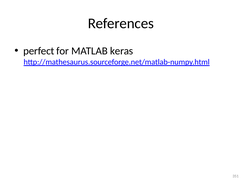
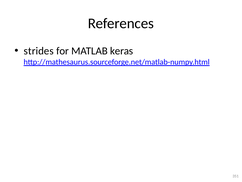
perfect: perfect -> strides (39, 51)
